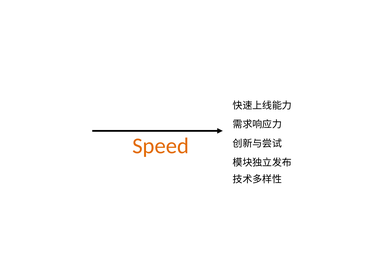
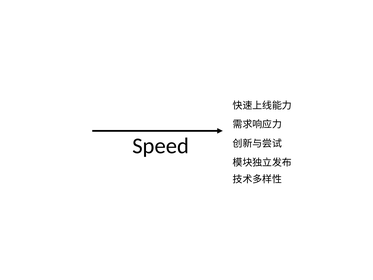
Speed colour: orange -> black (161, 146)
